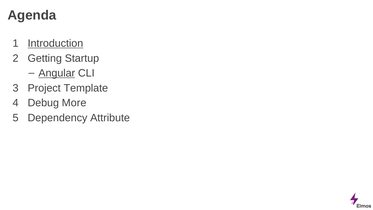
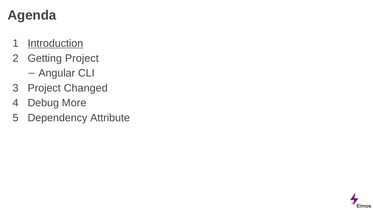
Getting Startup: Startup -> Project (82, 58)
Angular underline: present -> none (57, 73)
Template: Template -> Changed (86, 88)
